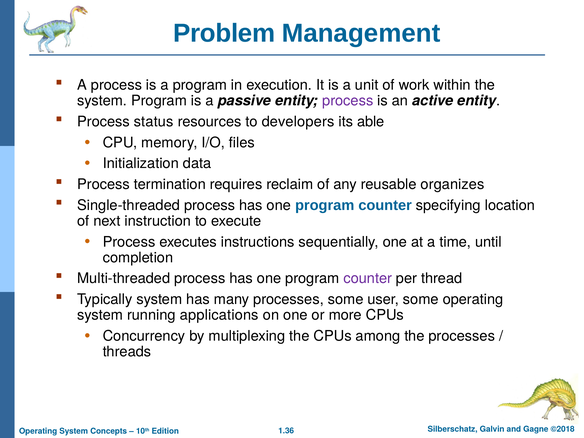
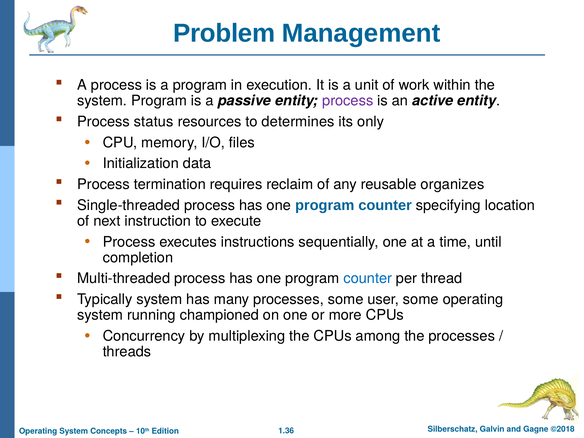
developers: developers -> determines (298, 122)
able: able -> only (371, 122)
counter colour: purple -> blue (368, 279)
applications: applications -> championed (219, 315)
